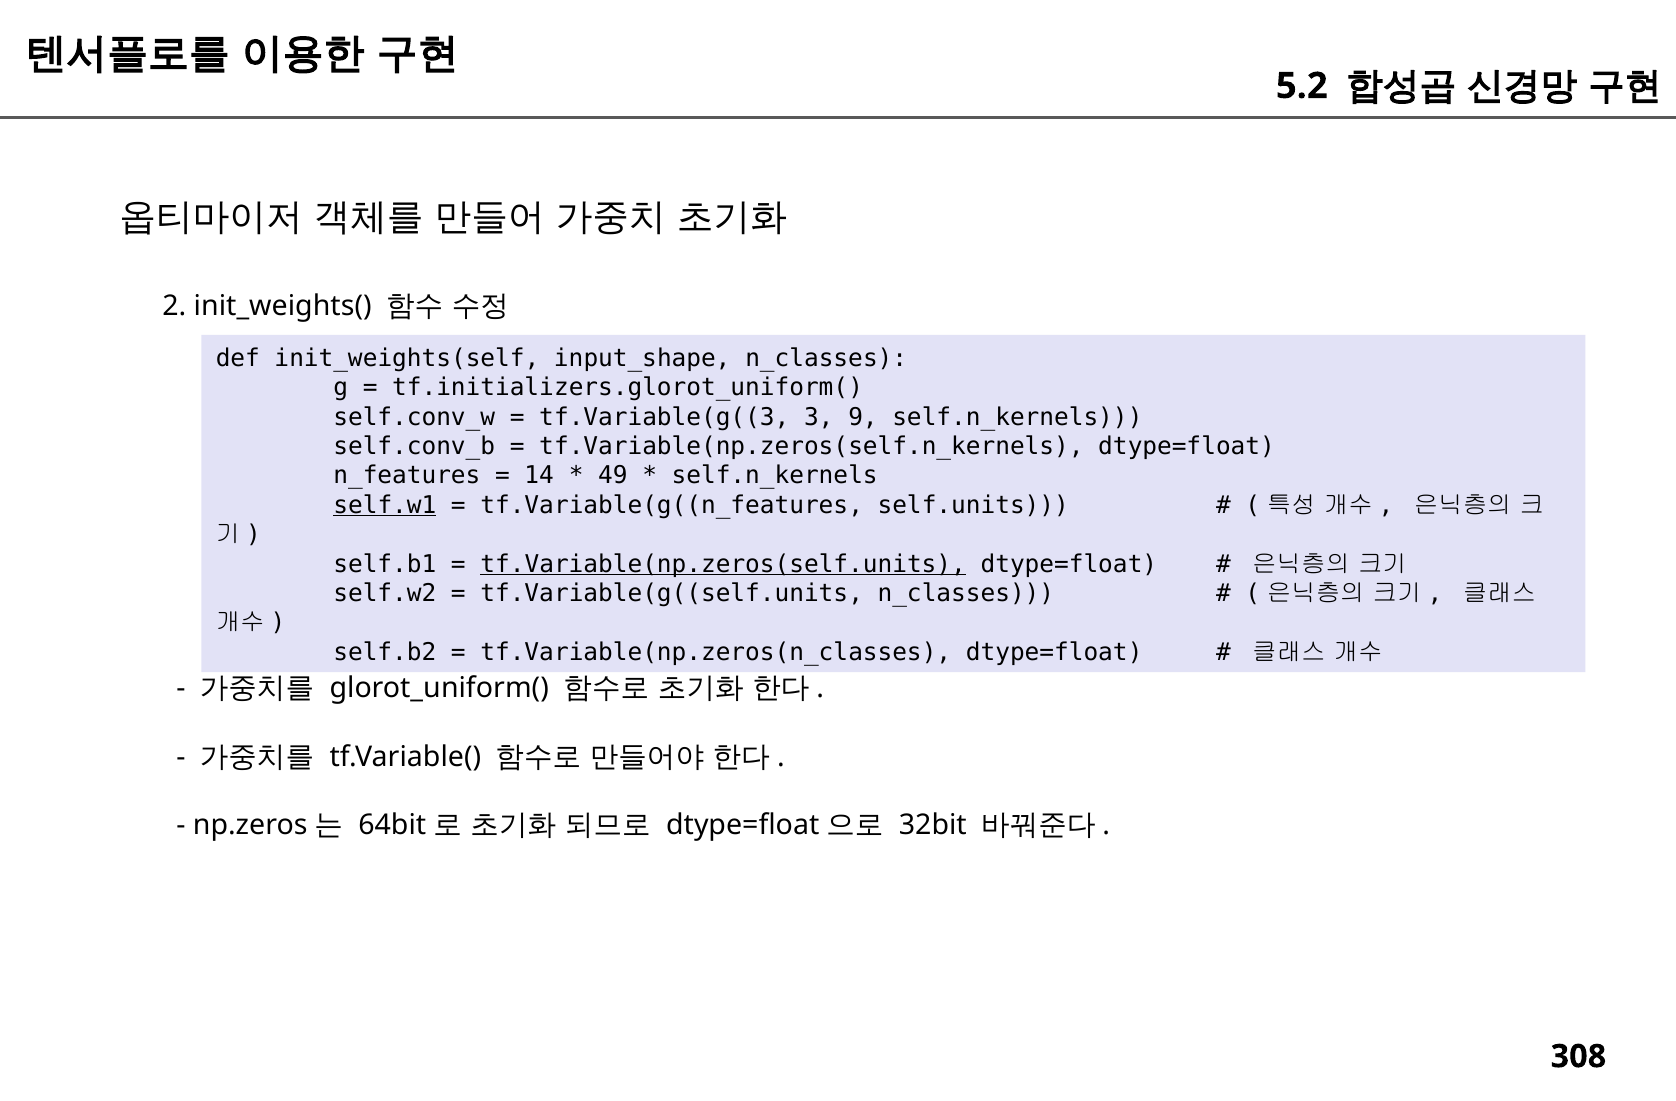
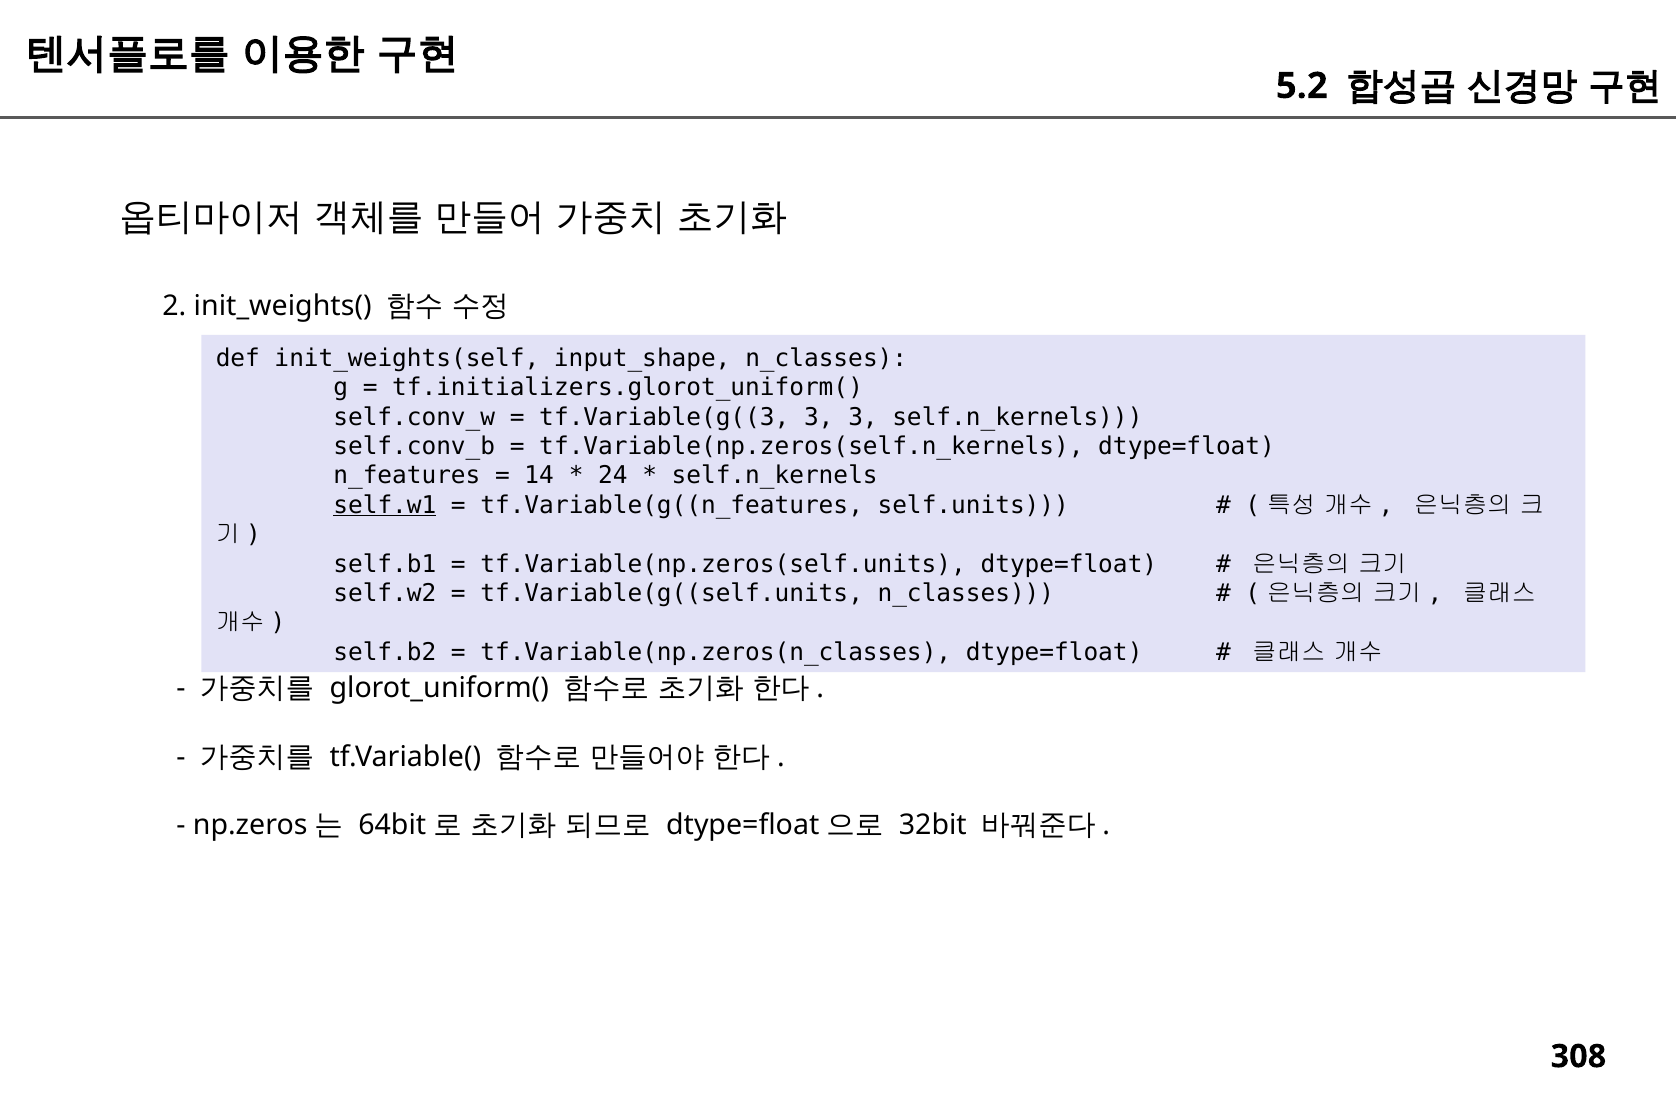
3 9: 9 -> 3 (863, 417)
49: 49 -> 24 (613, 476)
tf.Variable(np.zeros(self.units underline: present -> none (723, 564)
